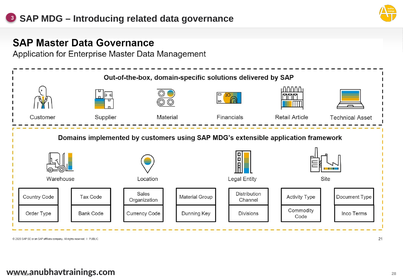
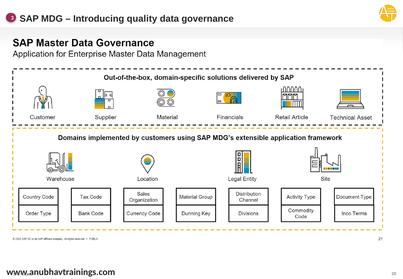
related: related -> quality (142, 19)
